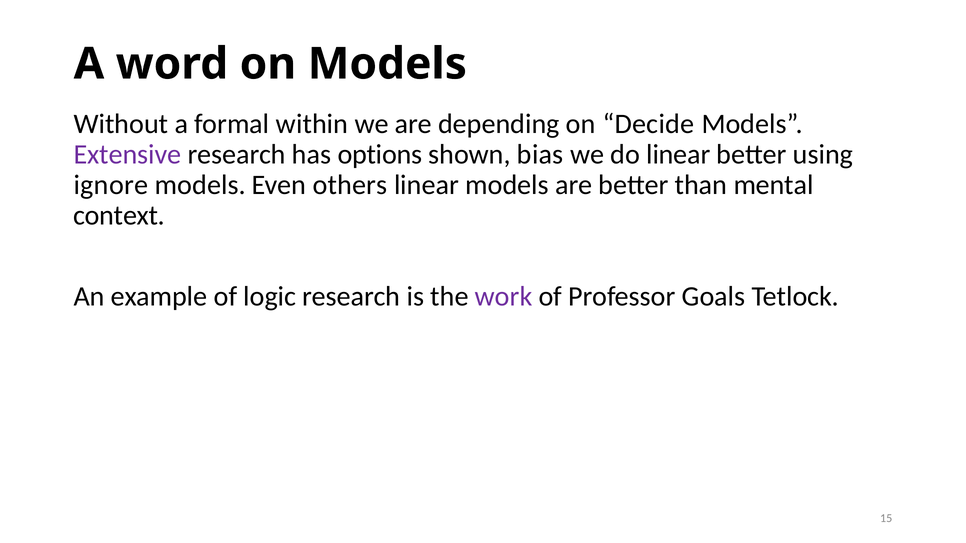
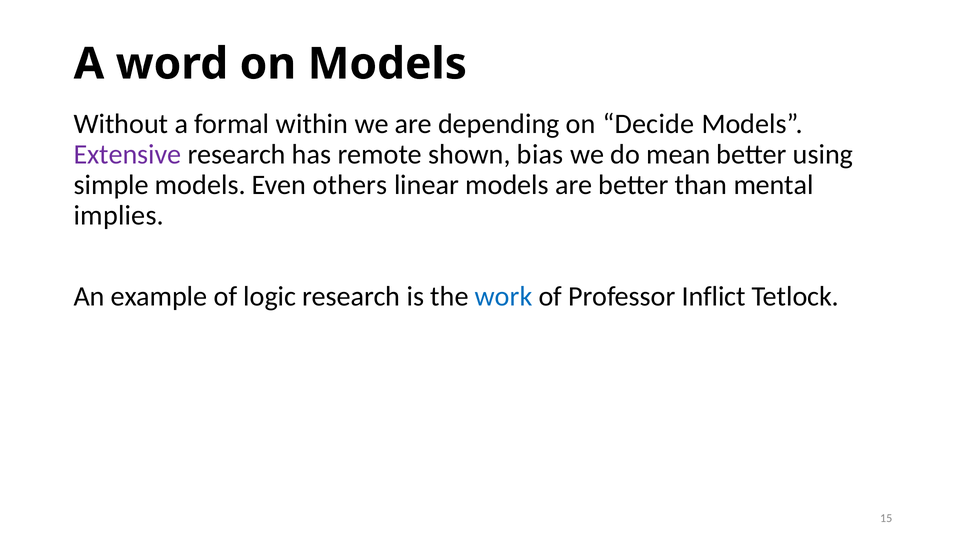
options: options -> remote (380, 155)
do linear: linear -> mean (678, 155)
ignore: ignore -> simple (111, 185)
context: context -> implies (119, 215)
work colour: purple -> blue (504, 296)
Goals: Goals -> Inflict (714, 296)
